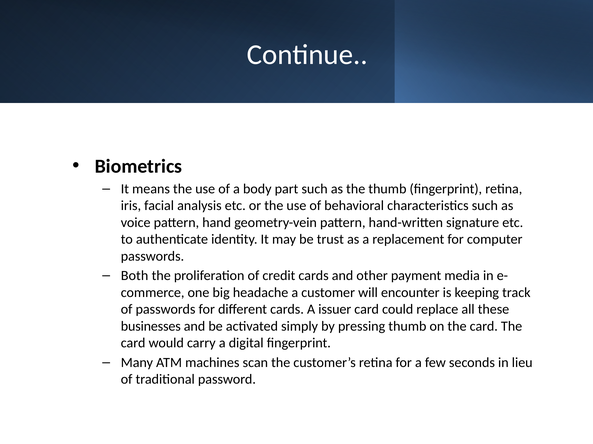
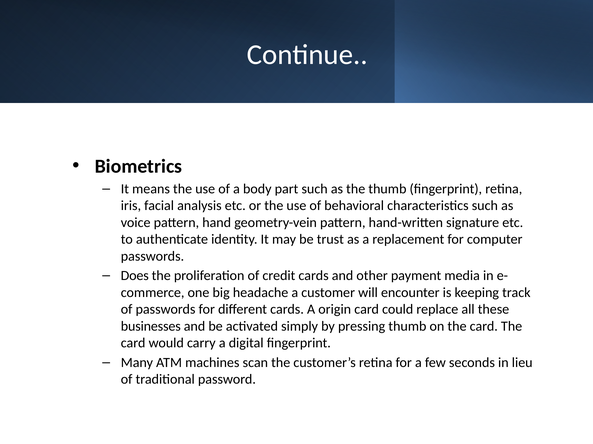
Both: Both -> Does (135, 276)
issuer: issuer -> origin (335, 310)
